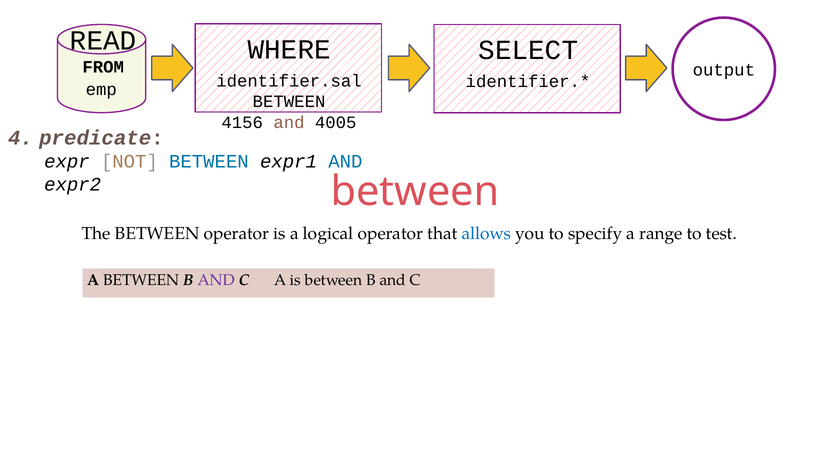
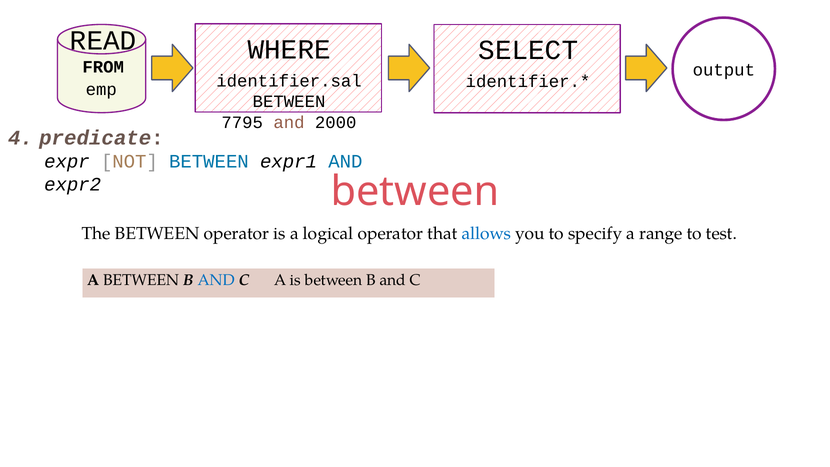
4156: 4156 -> 7795 (242, 122)
4005: 4005 -> 2000 (336, 122)
AND colour: purple -> blue (216, 280)
